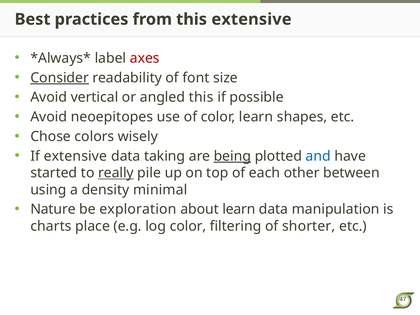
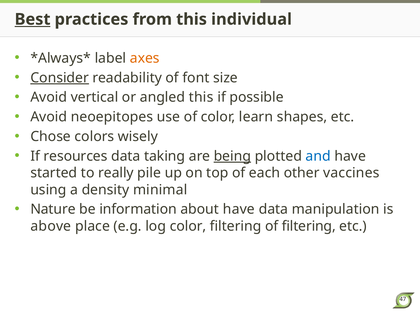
Best underline: none -> present (33, 19)
this extensive: extensive -> individual (252, 19)
axes colour: red -> orange (145, 58)
If extensive: extensive -> resources (76, 156)
really underline: present -> none (116, 173)
between: between -> vaccines (351, 173)
exploration: exploration -> information (138, 209)
about learn: learn -> have (239, 209)
charts: charts -> above (51, 226)
of shorter: shorter -> filtering (309, 226)
